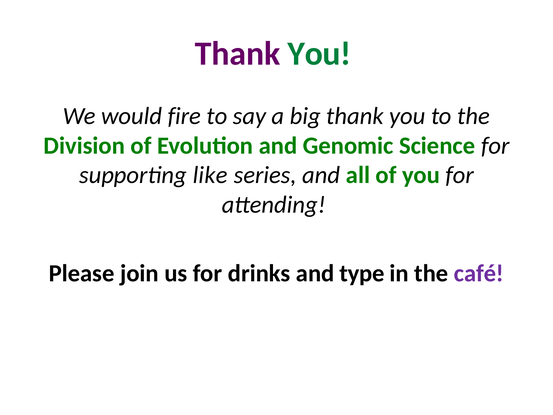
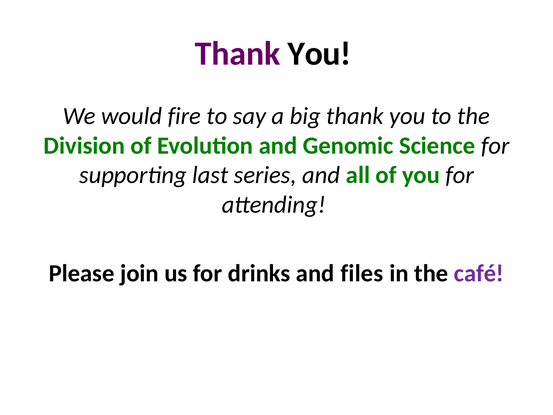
You colour: green -> black (319, 54)
like: like -> last (210, 175)
type: type -> files (362, 273)
